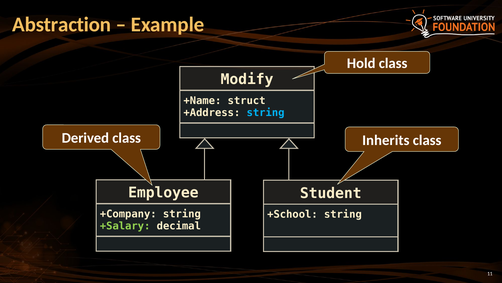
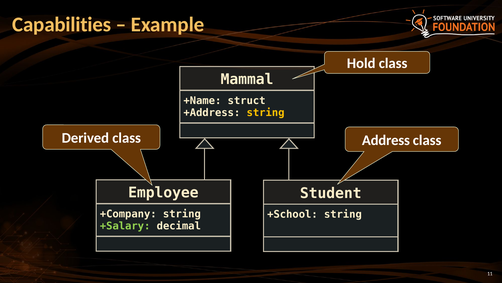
Abstraction: Abstraction -> Capabilities (62, 24)
Modify: Modify -> Mammal (247, 79)
string colour: light blue -> yellow (266, 113)
Inherits: Inherits -> Address (386, 140)
